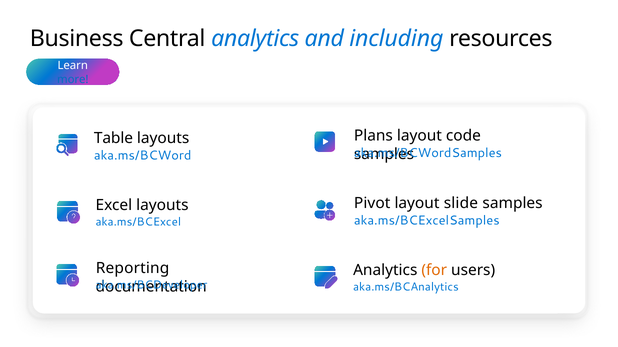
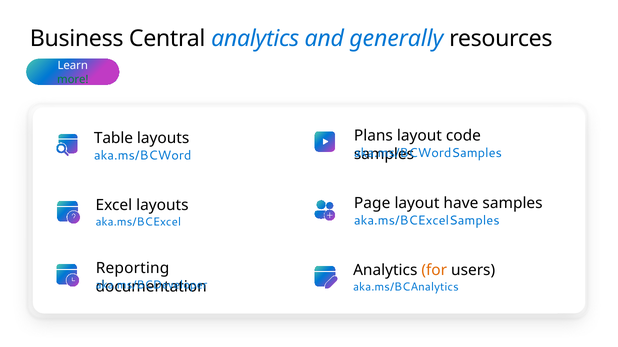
including: including -> generally (396, 39)
more colour: blue -> green (73, 79)
Pivot: Pivot -> Page (372, 204)
slide: slide -> have (461, 204)
